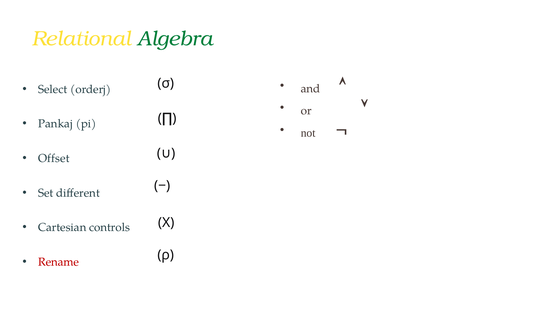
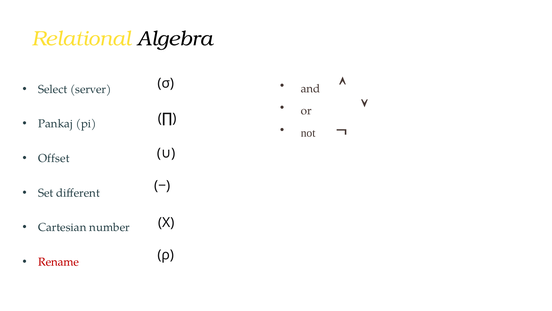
Algebra colour: green -> black (175, 39)
orderj: orderj -> server (91, 89)
controls: controls -> number (110, 227)
